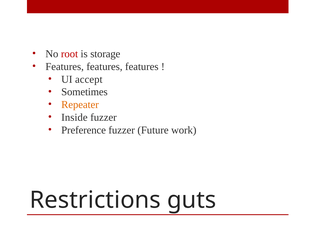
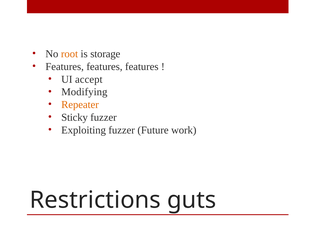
root colour: red -> orange (69, 54)
Sometimes: Sometimes -> Modifying (84, 92)
Inside: Inside -> Sticky (75, 117)
Preference: Preference -> Exploiting (84, 130)
